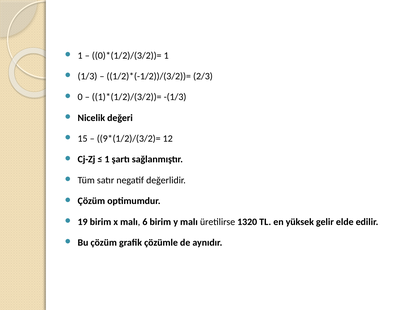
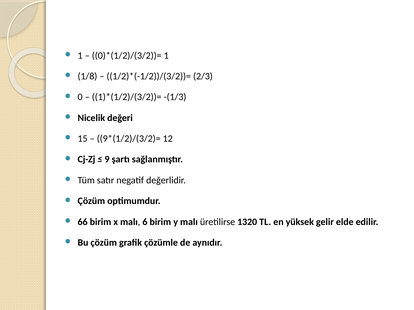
1/3: 1/3 -> 1/8 (87, 76)
1: 1 -> 9 (107, 160)
19: 19 -> 66 (83, 222)
